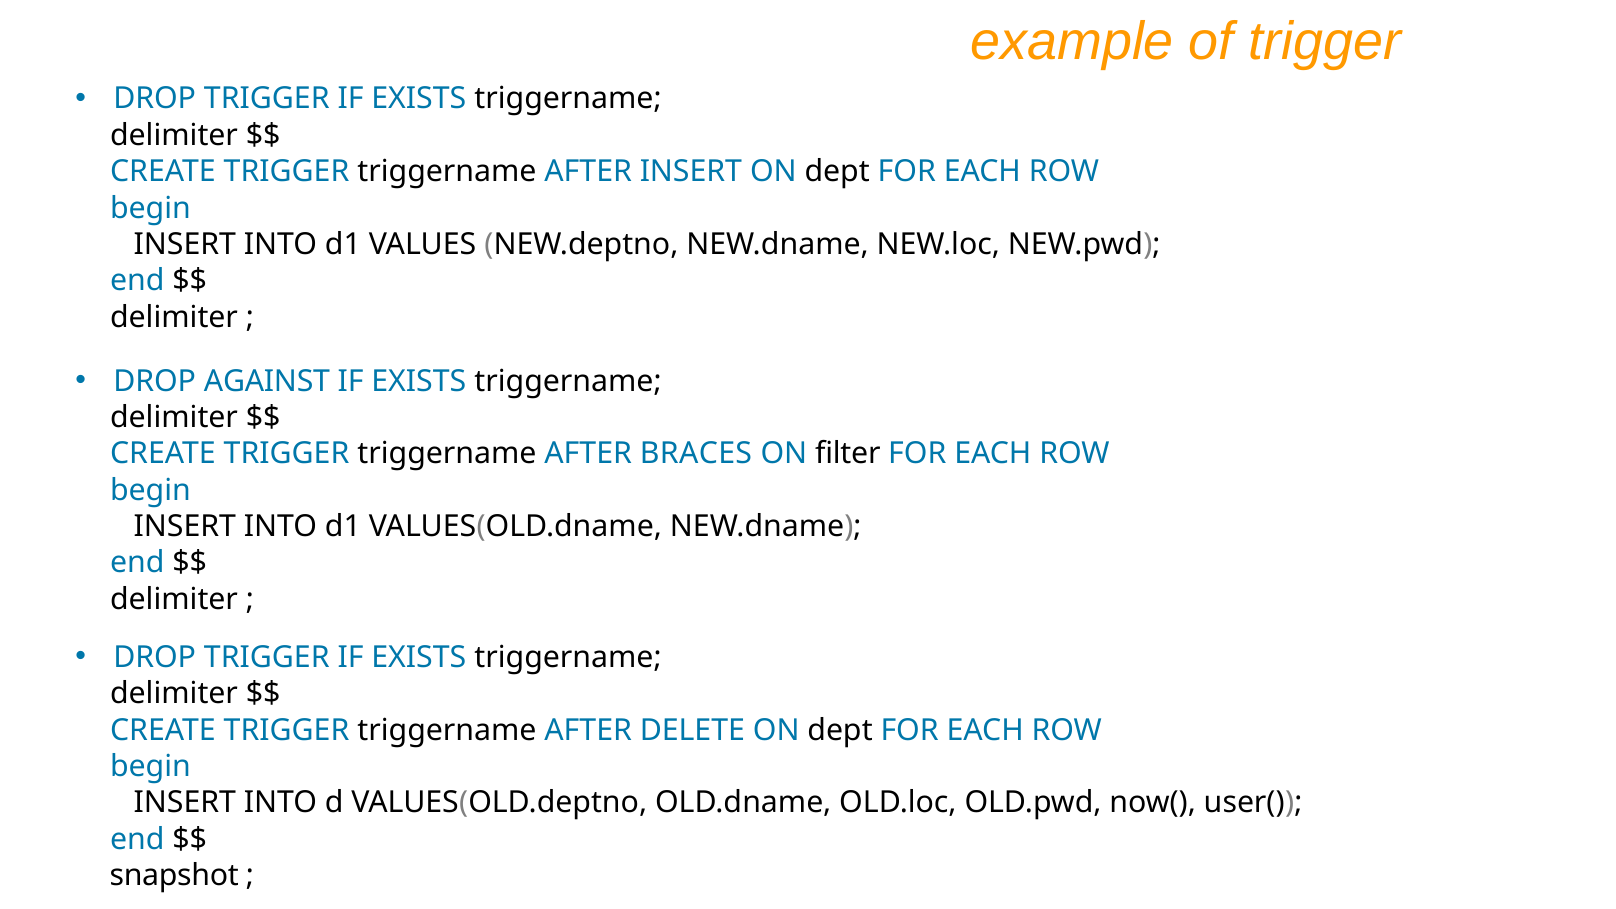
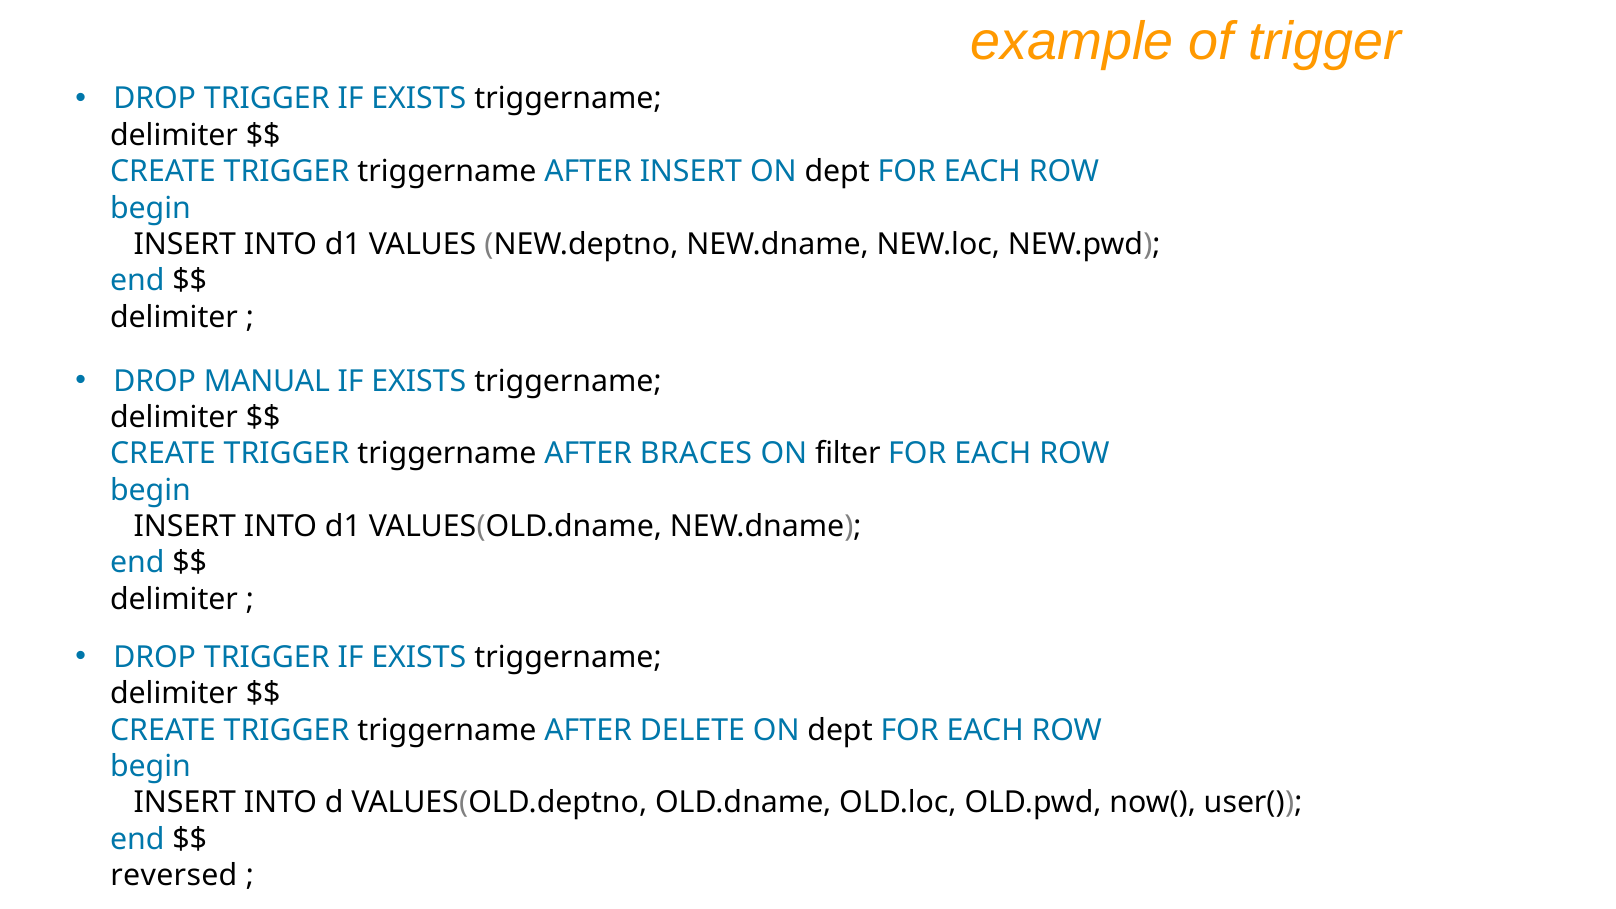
AGAINST: AGAINST -> MANUAL (267, 381)
snapshot: snapshot -> reversed (174, 875)
